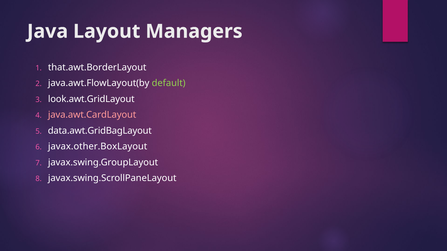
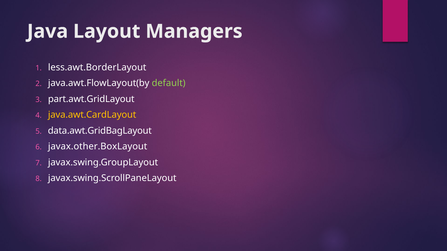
that.awt.BorderLayout: that.awt.BorderLayout -> less.awt.BorderLayout (97, 68)
look.awt.GridLayout: look.awt.GridLayout -> part.awt.GridLayout (91, 99)
java.awt.CardLayout colour: pink -> yellow (92, 115)
